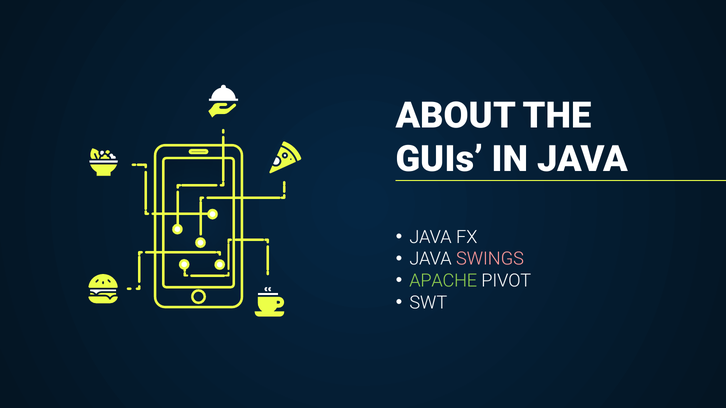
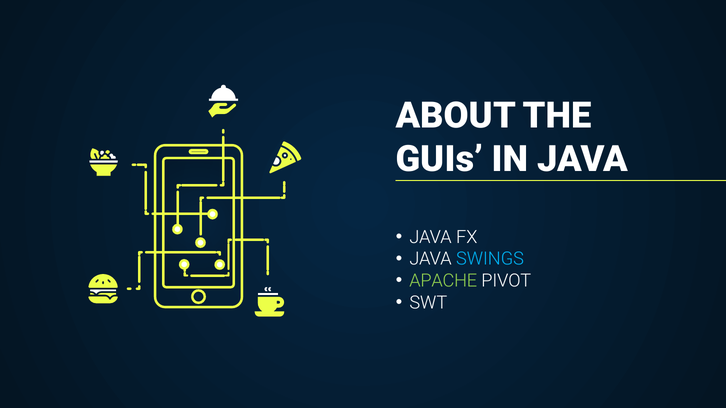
SWINGS colour: pink -> light blue (490, 259)
